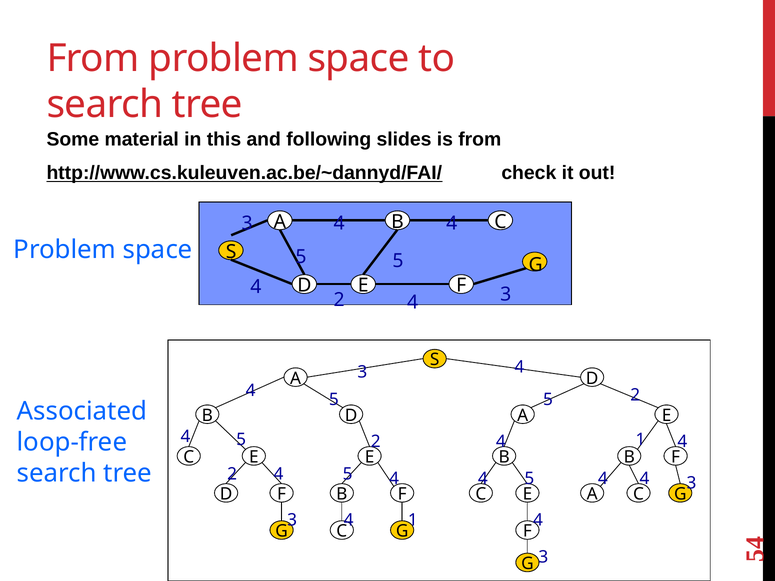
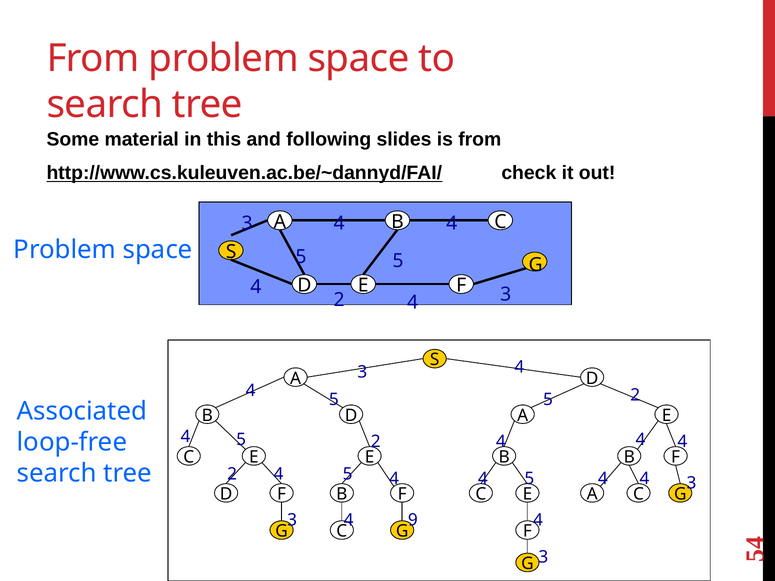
1: 1 -> 4 (640, 440)
3 1: 1 -> 9 (413, 520)
